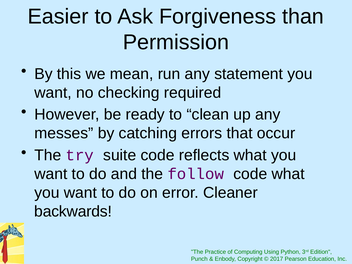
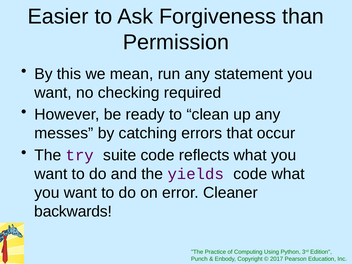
follow: follow -> yields (196, 174)
